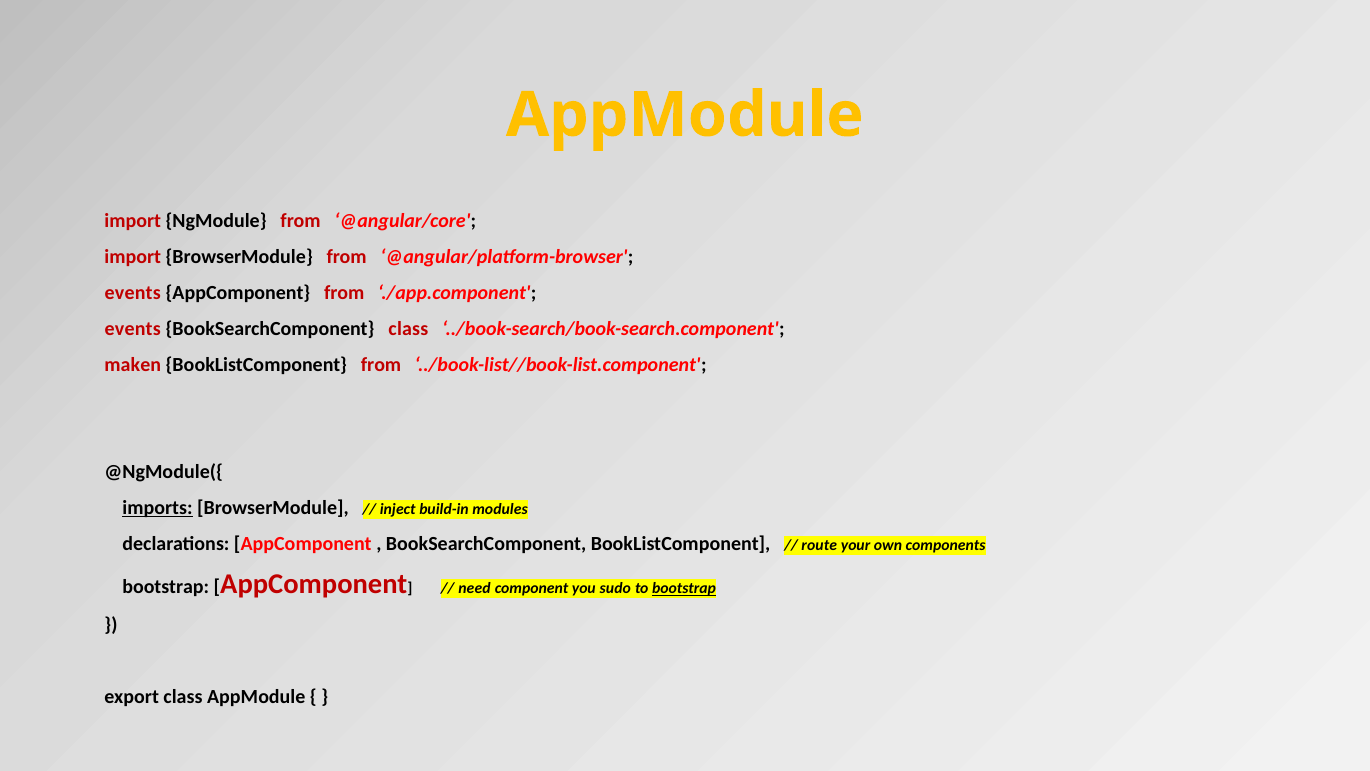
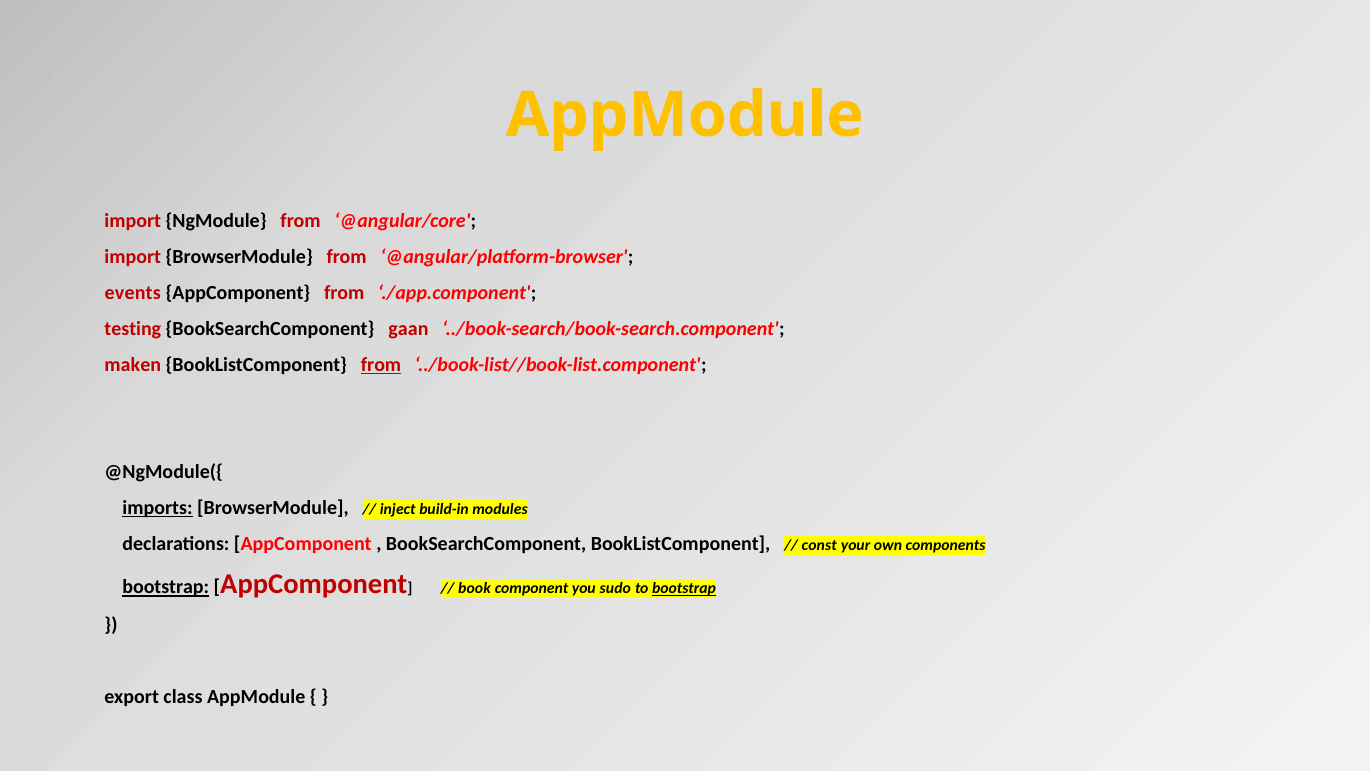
events: events -> testing (133, 329)
BookSearchComponent class: class -> gaan (408, 329)
from underline: none -> present (381, 364)
route: route -> const (819, 545)
bootstrap underline: none -> present (166, 587)
need: need -> book (475, 589)
